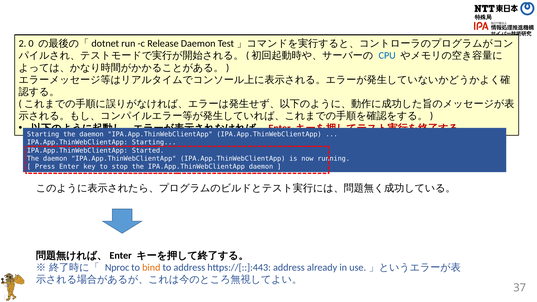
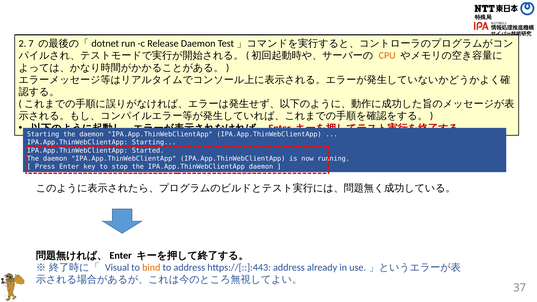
0: 0 -> 7 (31, 44)
CPU colour: blue -> orange (387, 56)
Nproc: Nproc -> Visual (117, 268)
